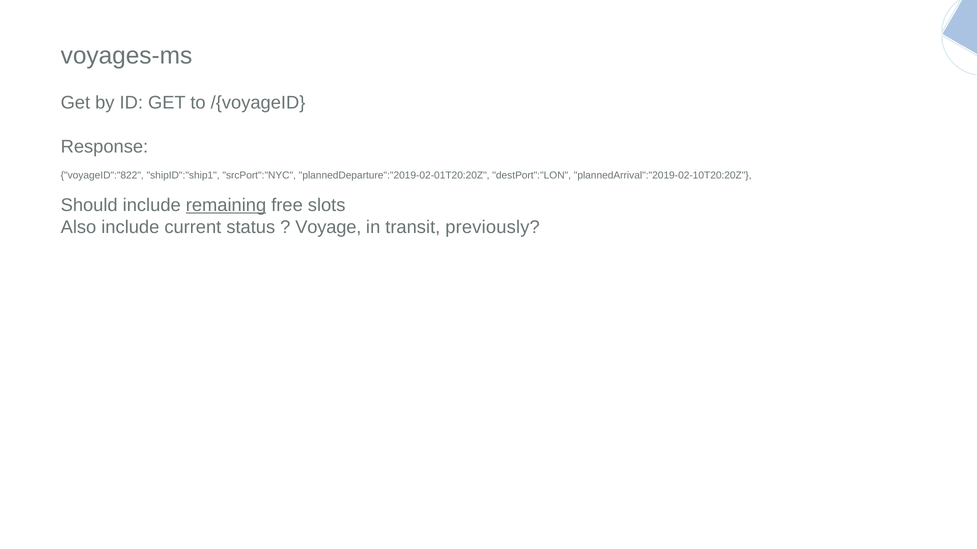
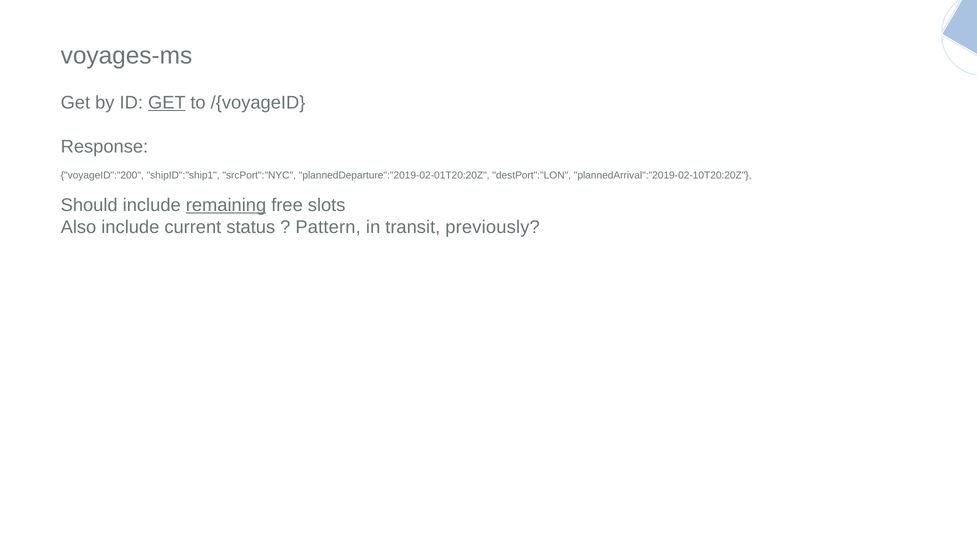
GET underline: none -> present (167, 103)
voyageID":"822: voyageID":"822 -> voyageID":"200 (102, 176)
Voyage: Voyage -> Pattern (328, 227)
